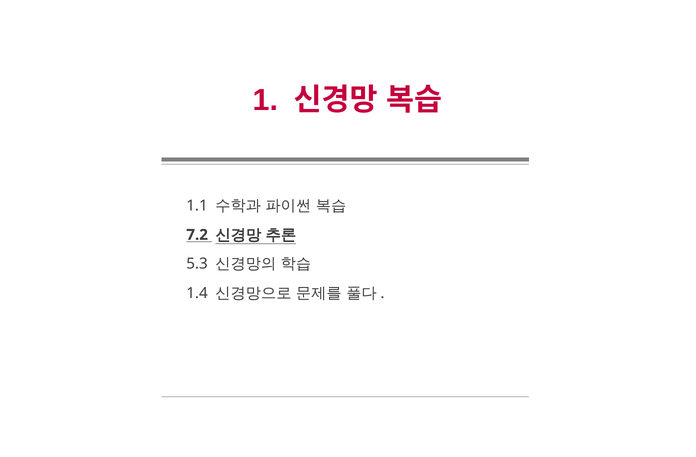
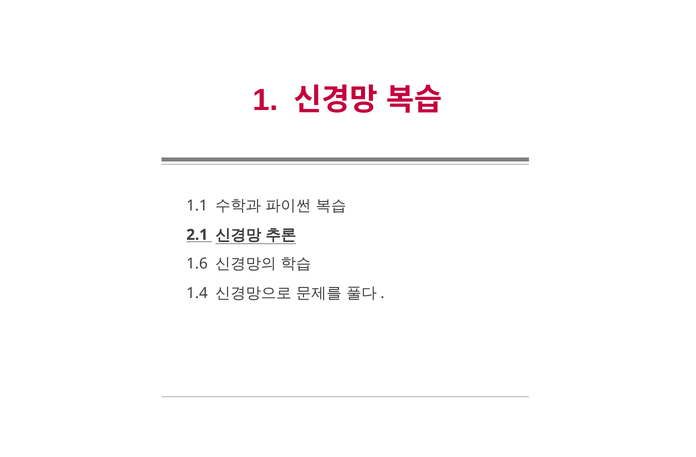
7.2: 7.2 -> 2.1 (197, 235)
5.3: 5.3 -> 1.6 (197, 264)
